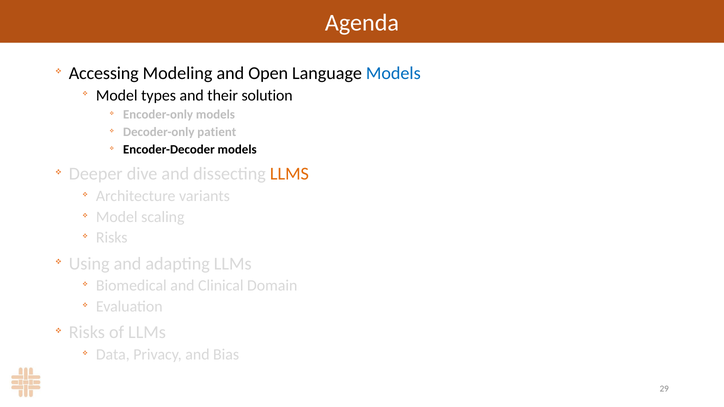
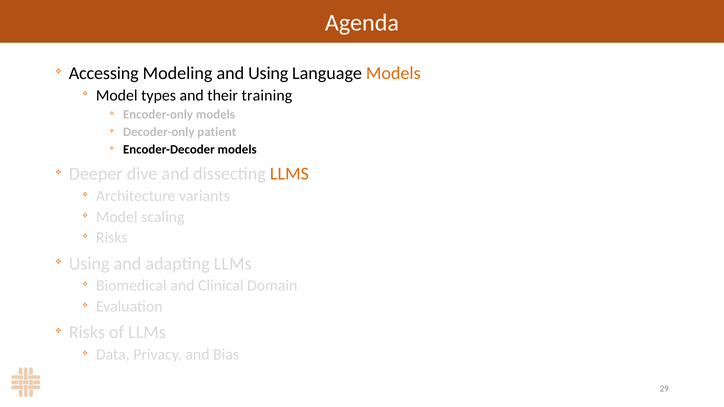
and Open: Open -> Using (268, 73)
Models colour: blue -> orange (393, 73)
solution: solution -> training (267, 95)
